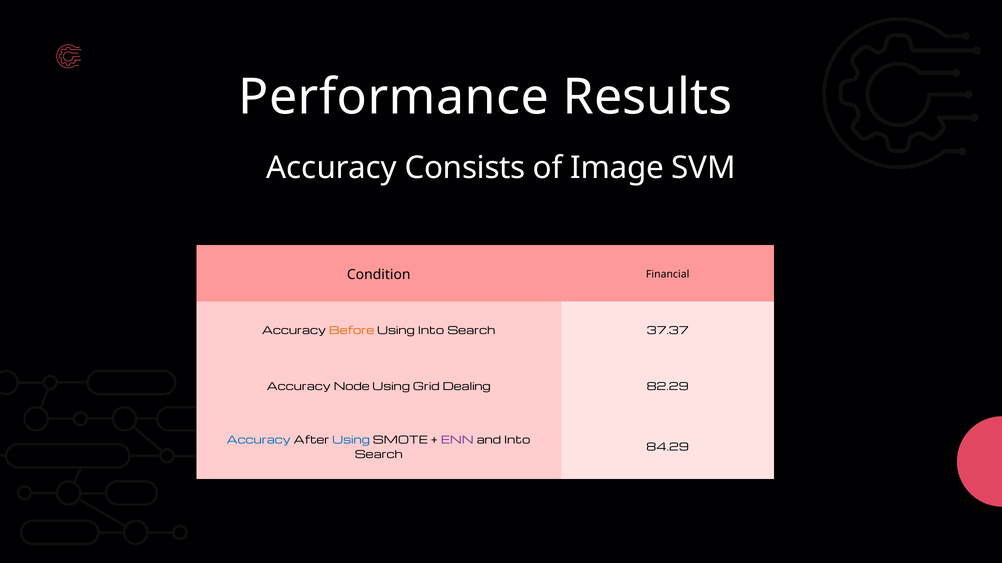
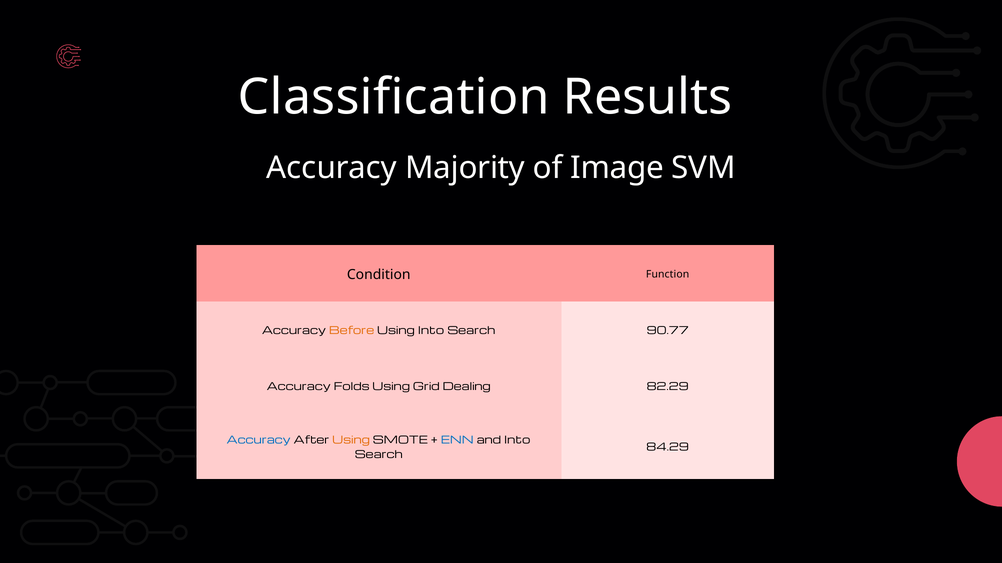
Performance: Performance -> Classification (394, 97)
Consists: Consists -> Majority (465, 168)
Financial: Financial -> Function (668, 274)
37.37: 37.37 -> 90.77 (668, 331)
Node: Node -> Folds (352, 387)
Using colour: blue -> orange (351, 441)
ENN colour: purple -> blue (457, 441)
